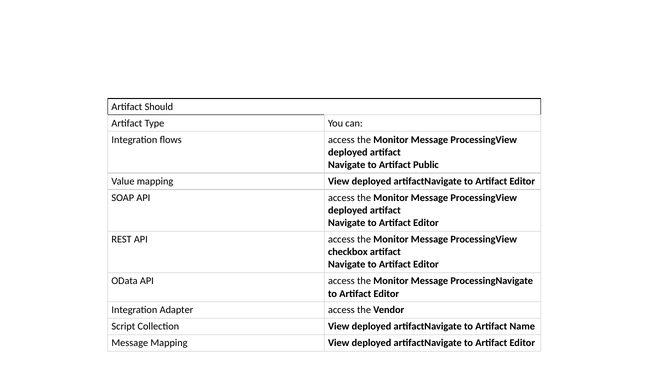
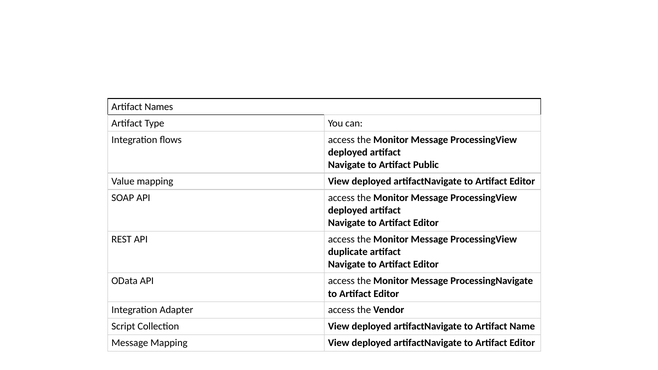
Should: Should -> Names (159, 107)
checkbox: checkbox -> duplicate (348, 252)
